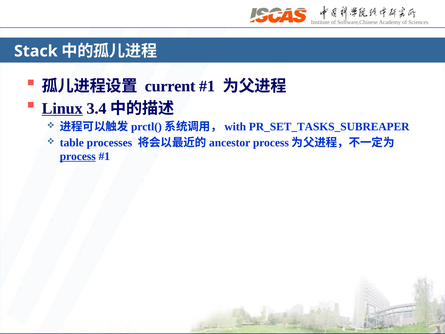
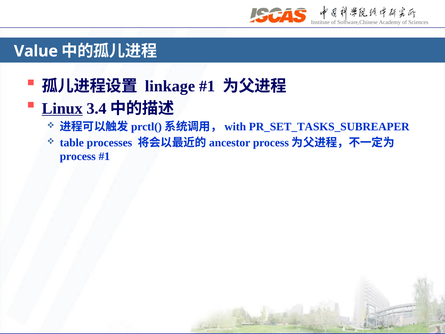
Stack: Stack -> Value (36, 51)
current: current -> linkage (170, 86)
process underline: present -> none (78, 156)
